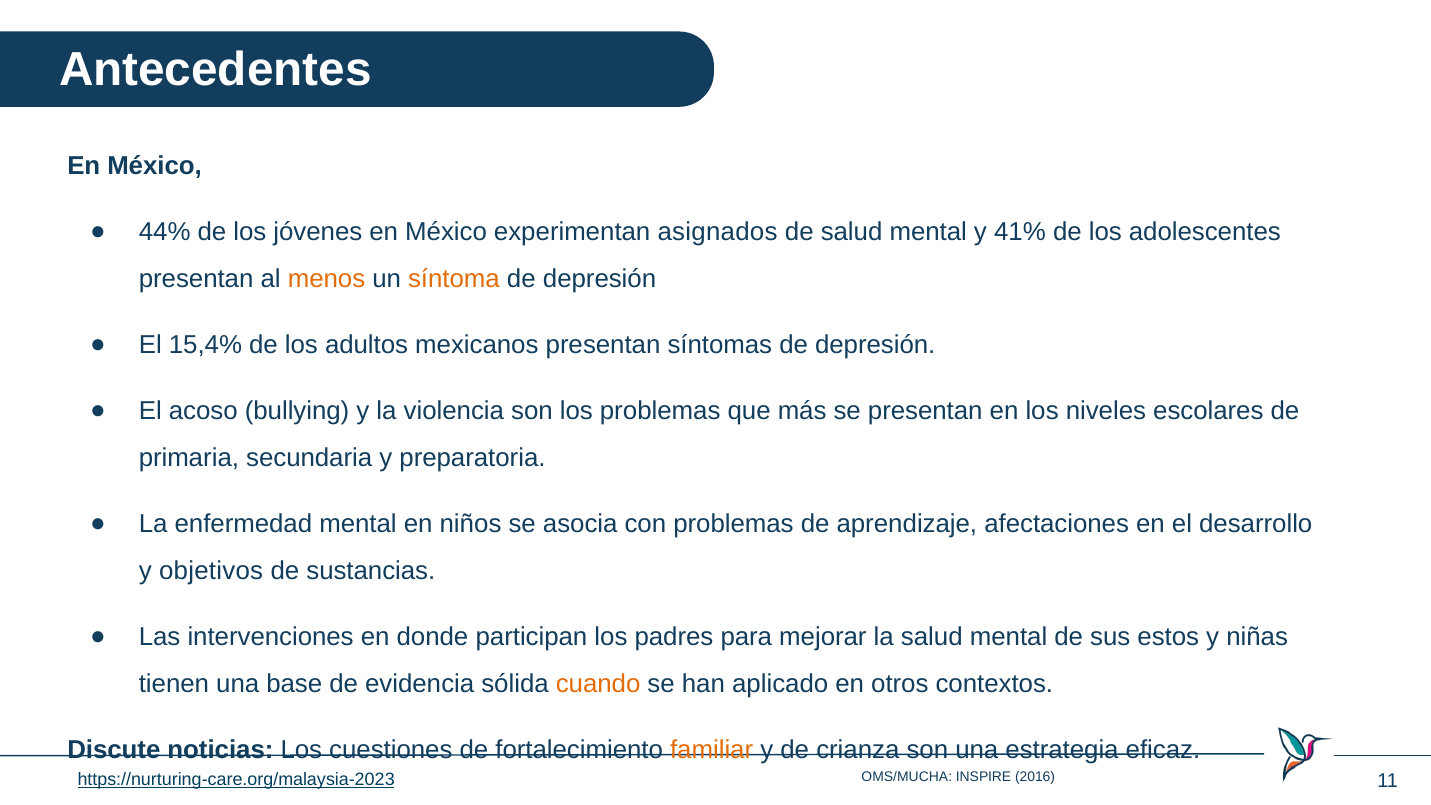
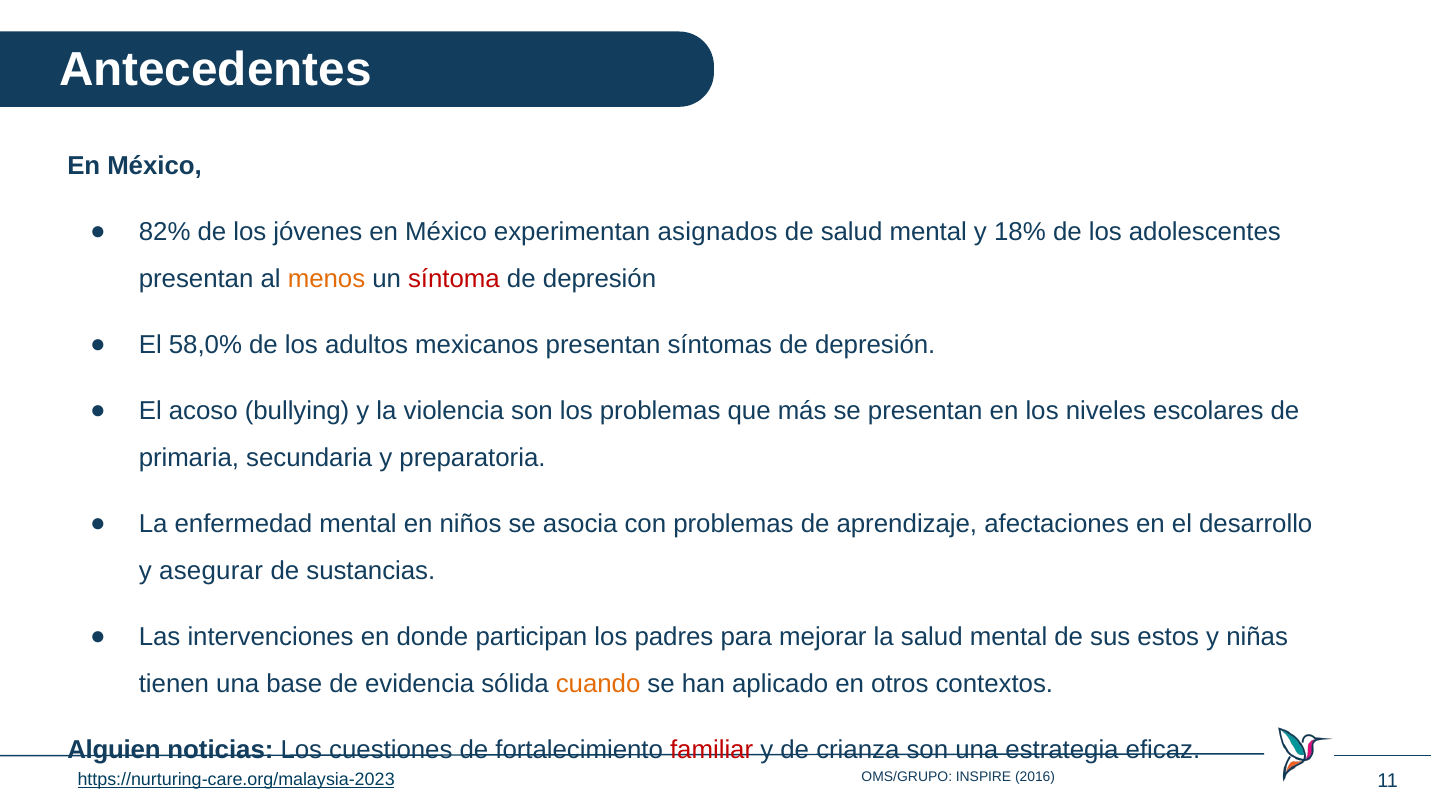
44%: 44% -> 82% (165, 232)
41%: 41% -> 18% (1020, 232)
síntoma colour: orange -> red (454, 279)
15,4%: 15,4% -> 58,0% (205, 345)
objetivos: objetivos -> asegurar (211, 571)
Discute: Discute -> Alguien (114, 750)
familiar colour: orange -> red (712, 750)
OMS/MUCHA: OMS/MUCHA -> OMS/GRUPO (907, 777)
